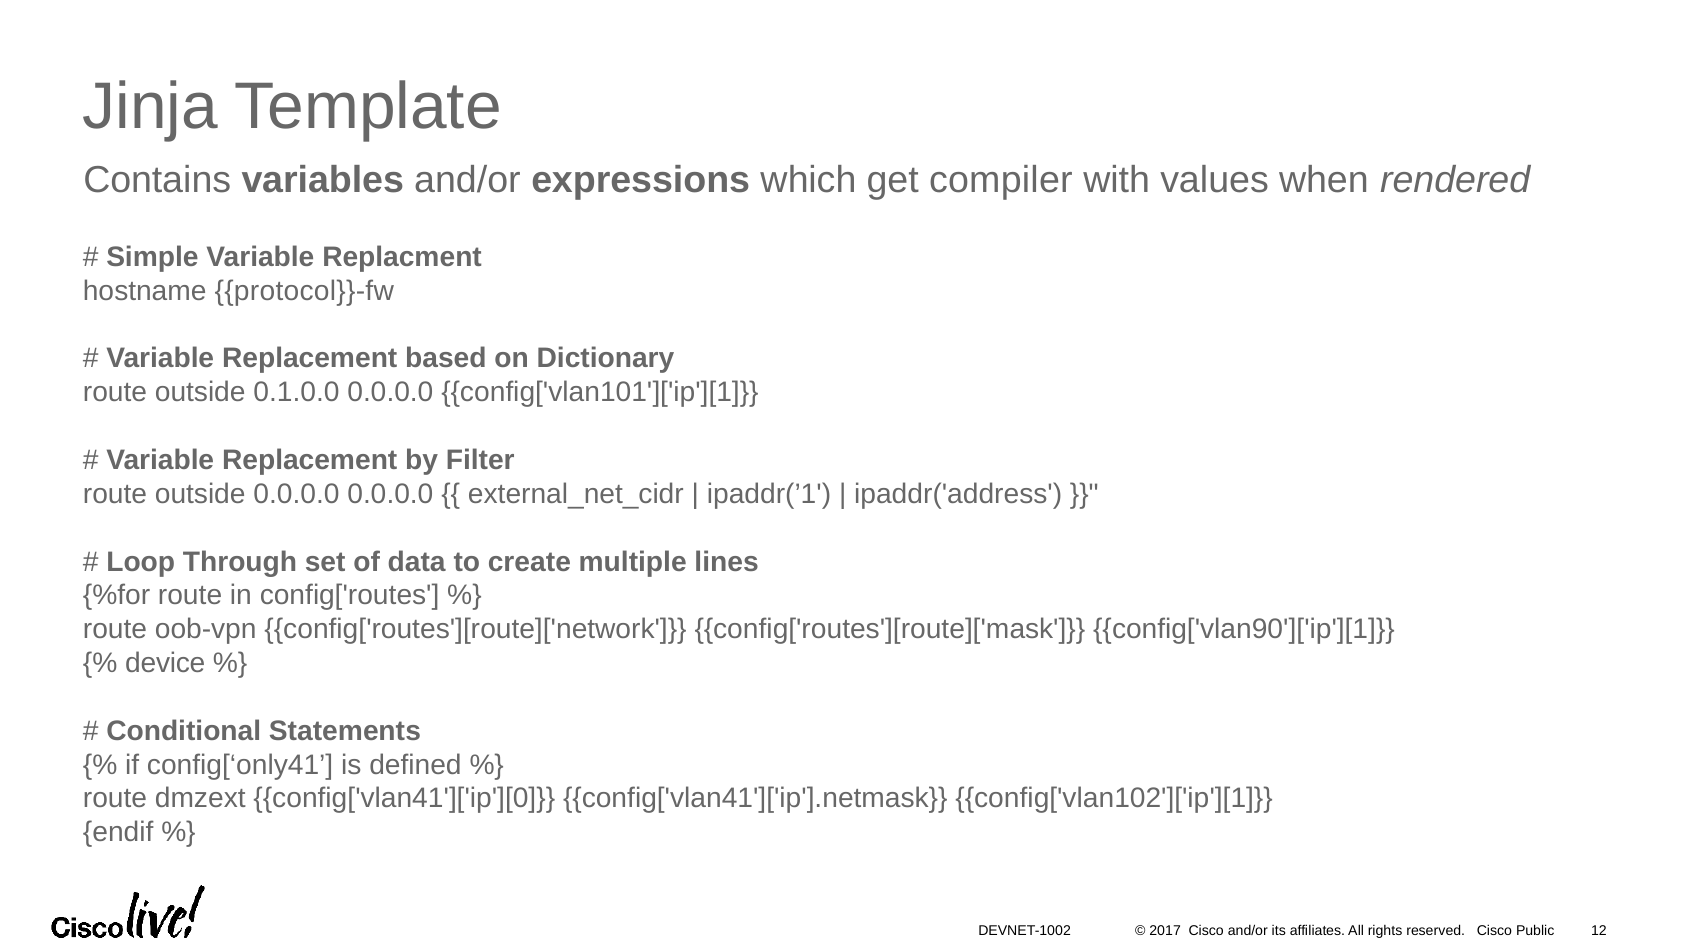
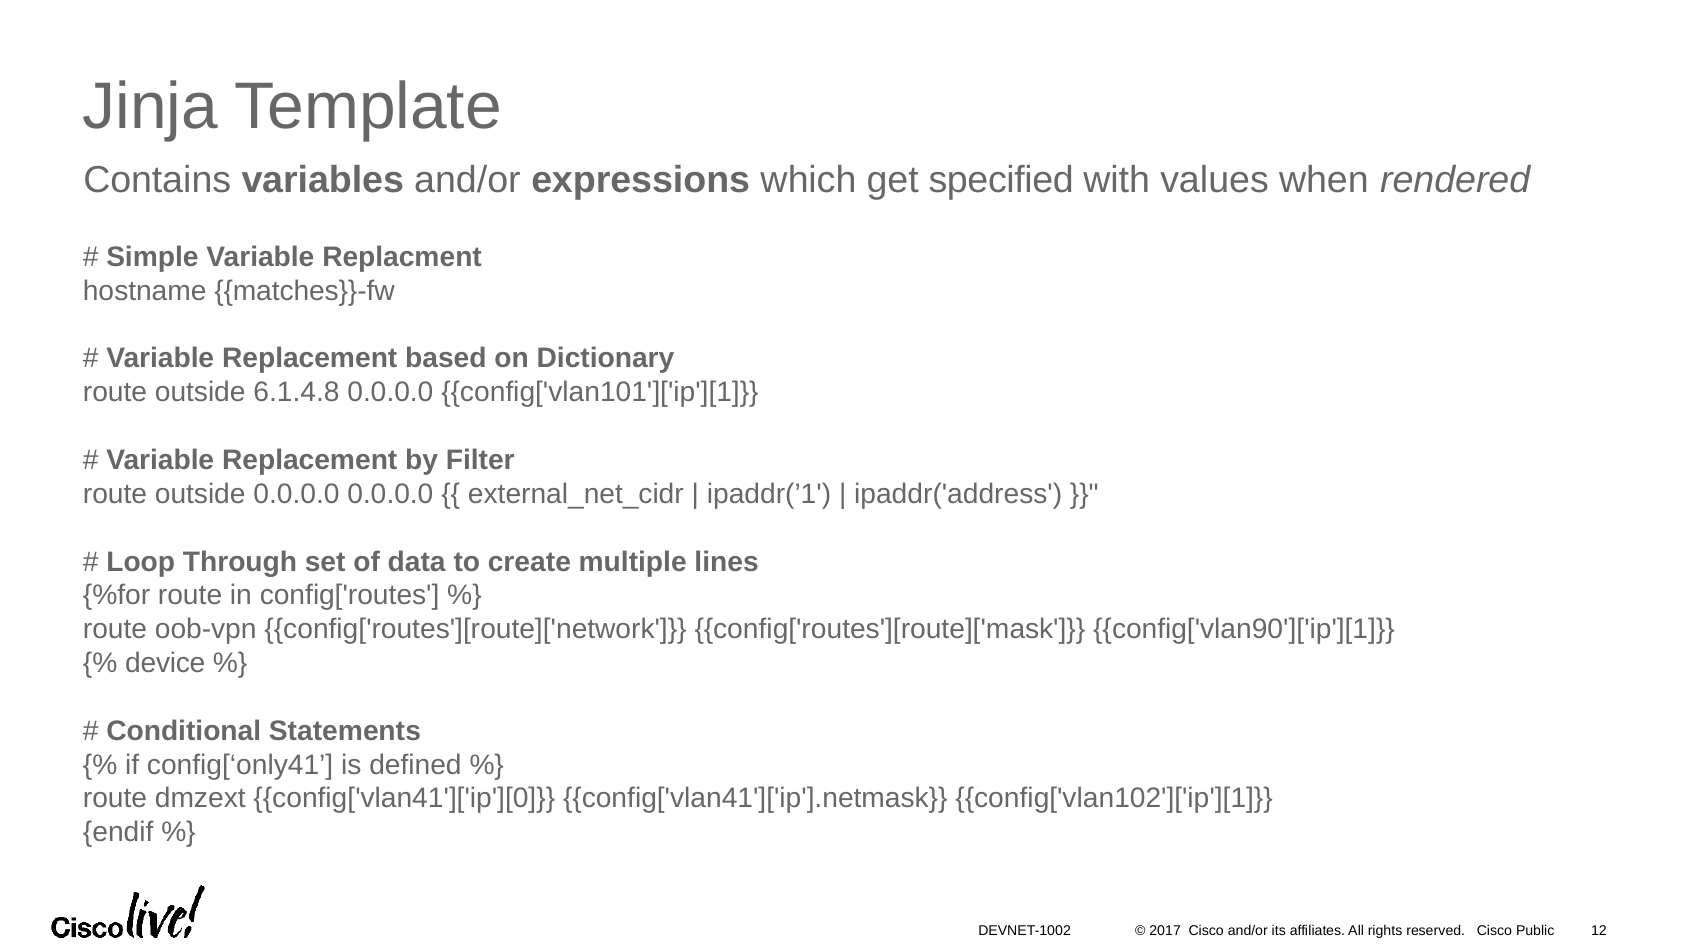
compiler: compiler -> specified (1001, 180)
protocol}}-fw: protocol}}-fw -> matches}}-fw (304, 291)
0.1.0.0: 0.1.0.0 -> 6.1.4.8 (296, 393)
